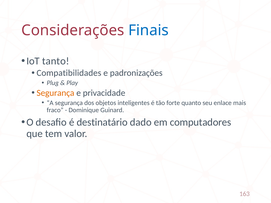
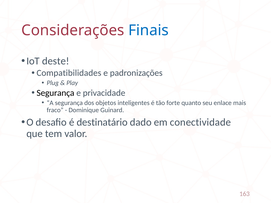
tanto: tanto -> deste (56, 61)
Segurança colour: orange -> black (55, 93)
computadores: computadores -> conectividade (200, 122)
